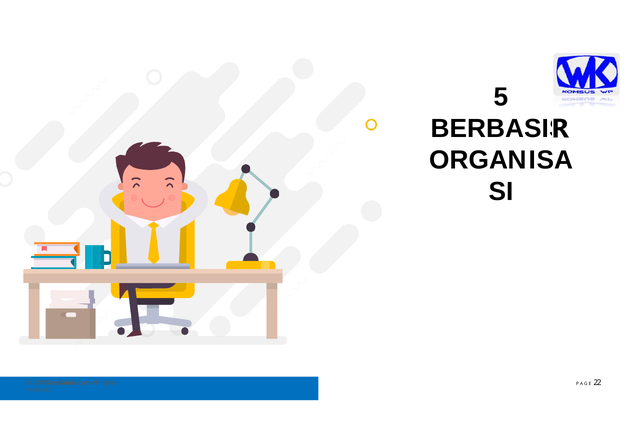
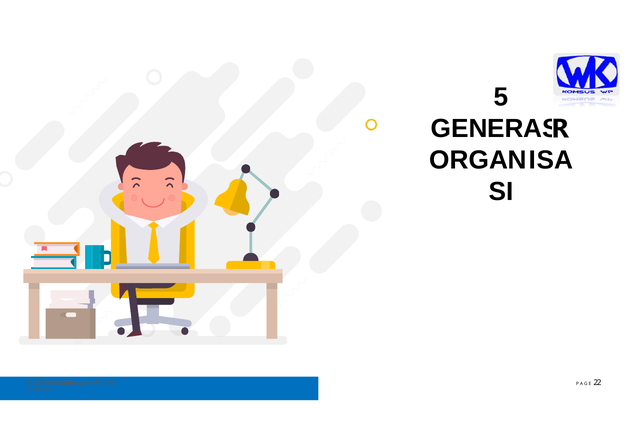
BERBASIS: BERBASIS -> GENERASI (499, 129)
